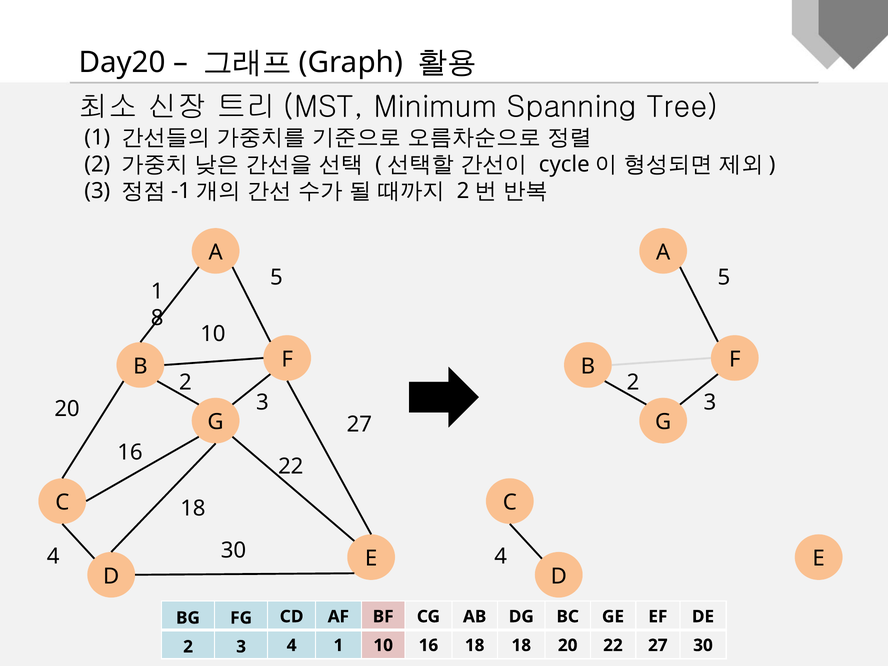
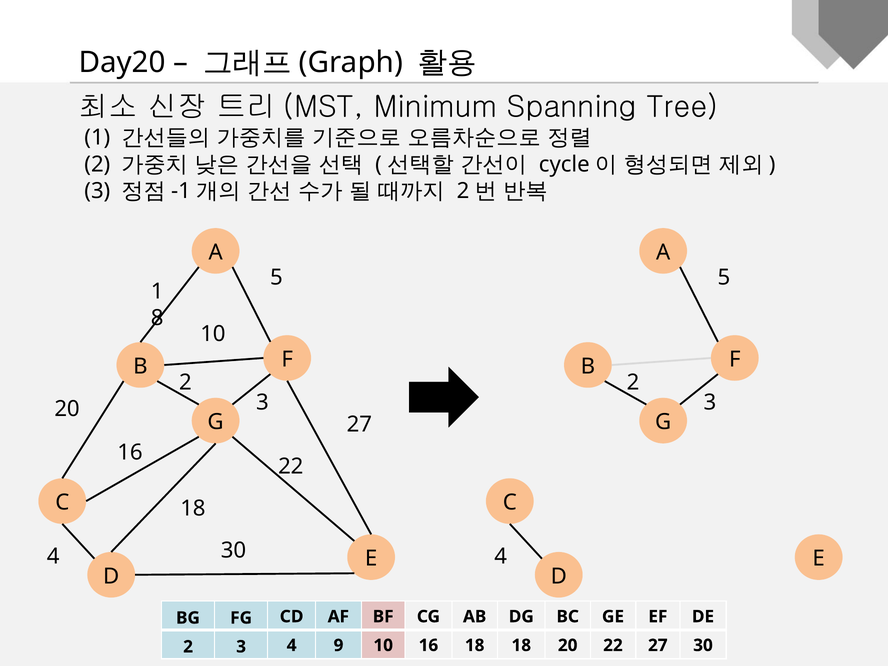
4 1: 1 -> 9 (338, 645)
